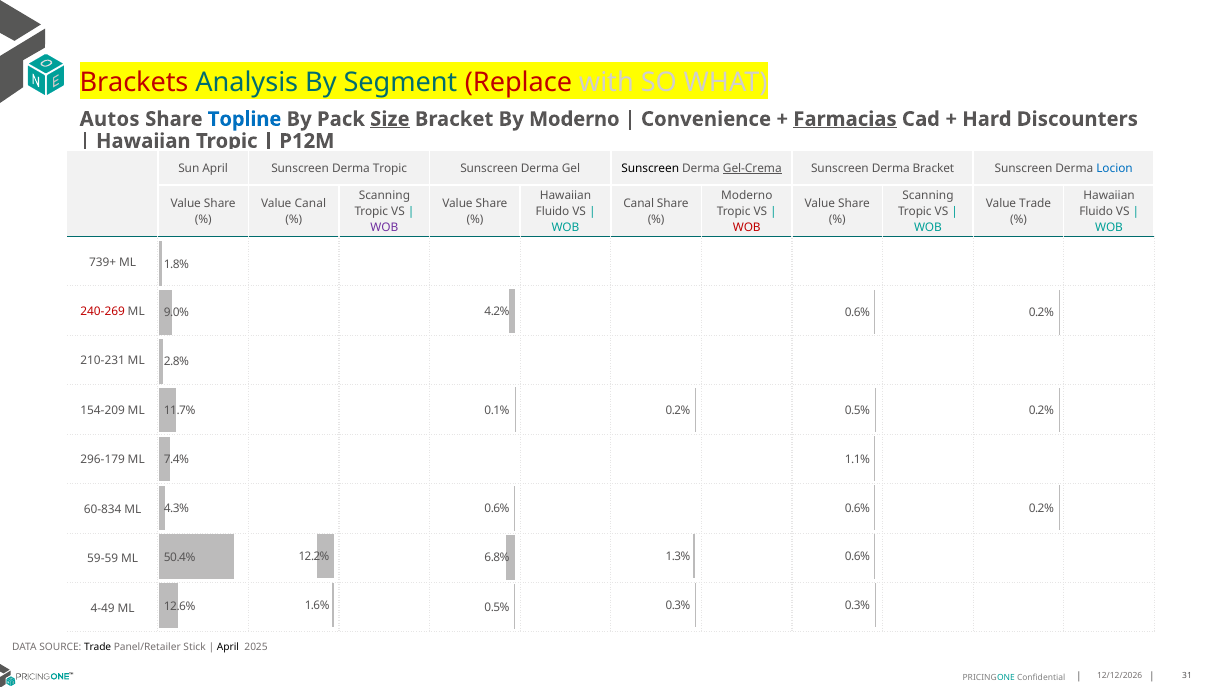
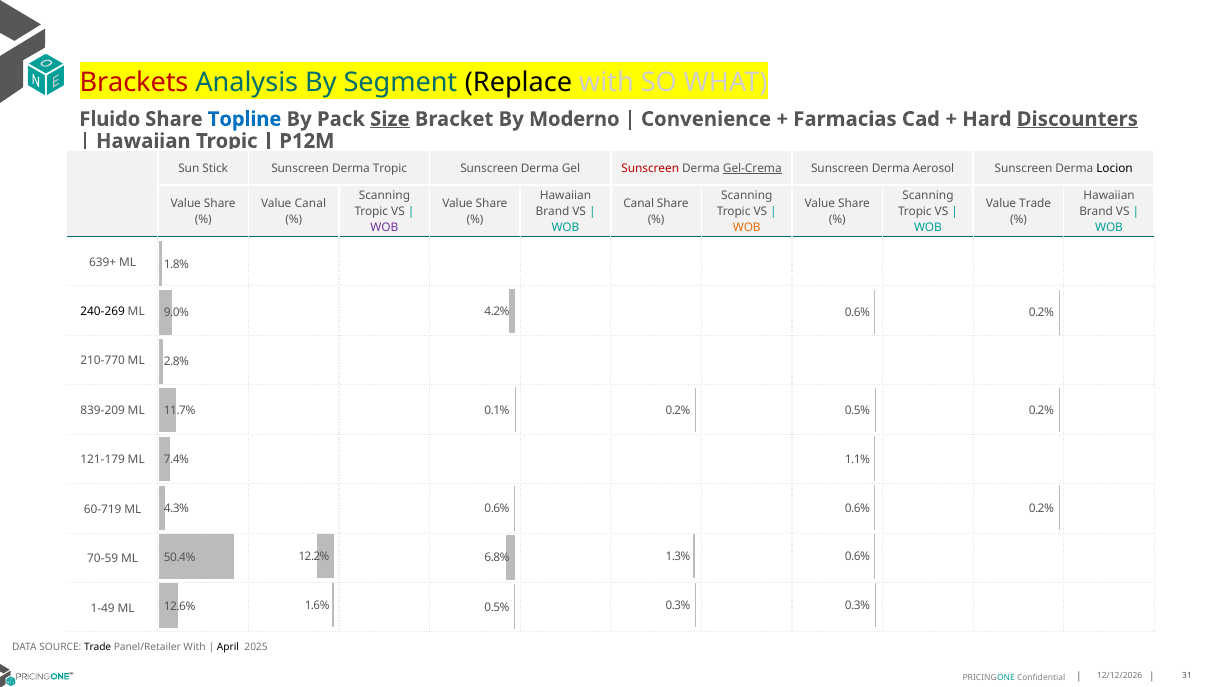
Replace colour: red -> black (519, 82)
Autos: Autos -> Fluido (110, 119)
Farmacias underline: present -> none (845, 119)
Discounters underline: none -> present (1077, 119)
Sun April: April -> Stick (215, 168)
Sunscreen colour: black -> red (650, 168)
Derma Bracket: Bracket -> Aerosol (933, 168)
Locion colour: blue -> black (1115, 168)
Moderno: Moderno -> Scanning (747, 196)
Fluido: Fluido -> Brand (553, 212)
Fluido: Fluido -> Brand (1096, 212)
WOB colour: red -> orange (747, 228)
739+: 739+ -> 639+ (103, 262)
240-269 colour: red -> black (103, 312)
210-231: 210-231 -> 210-770 (103, 361)
154-209: 154-209 -> 839-209 (103, 411)
296-179: 296-179 -> 121-179 (103, 460)
60-834: 60-834 -> 60-719 (103, 510)
59-59: 59-59 -> 70-59 (103, 559)
4-49: 4-49 -> 1-49 (103, 609)
Panel/Retailer Stick: Stick -> With (195, 647)
